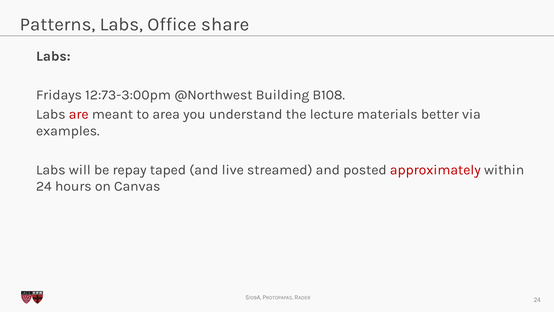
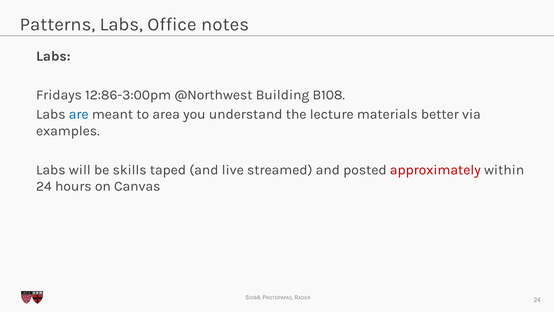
share: share -> notes (225, 24)
12:73-3:00pm: 12:73-3:00pm -> 12:86-3:00pm (128, 95)
are colour: red -> blue (79, 114)
repay: repay -> skills (130, 170)
